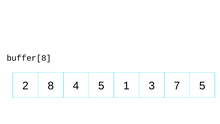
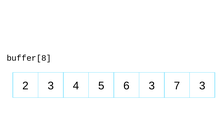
2 8: 8 -> 3 (51, 86)
1: 1 -> 6 (126, 86)
7 5: 5 -> 3 (202, 86)
